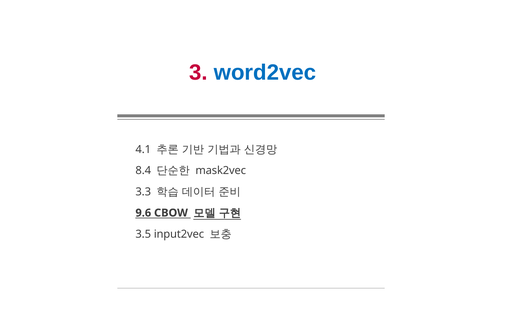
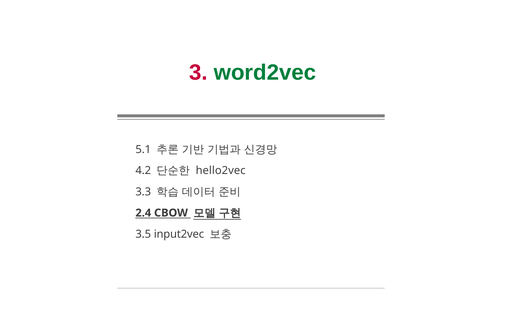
word2vec colour: blue -> green (265, 73)
4.1: 4.1 -> 5.1 (143, 150)
8.4: 8.4 -> 4.2 (143, 171)
mask2vec: mask2vec -> hello2vec (221, 171)
9.6: 9.6 -> 2.4 (143, 213)
